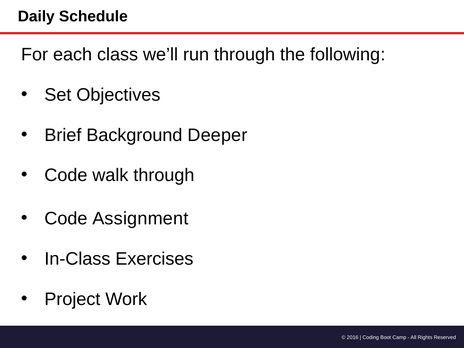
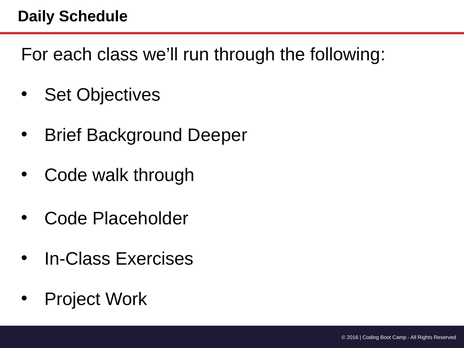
Assignment: Assignment -> Placeholder (140, 219)
